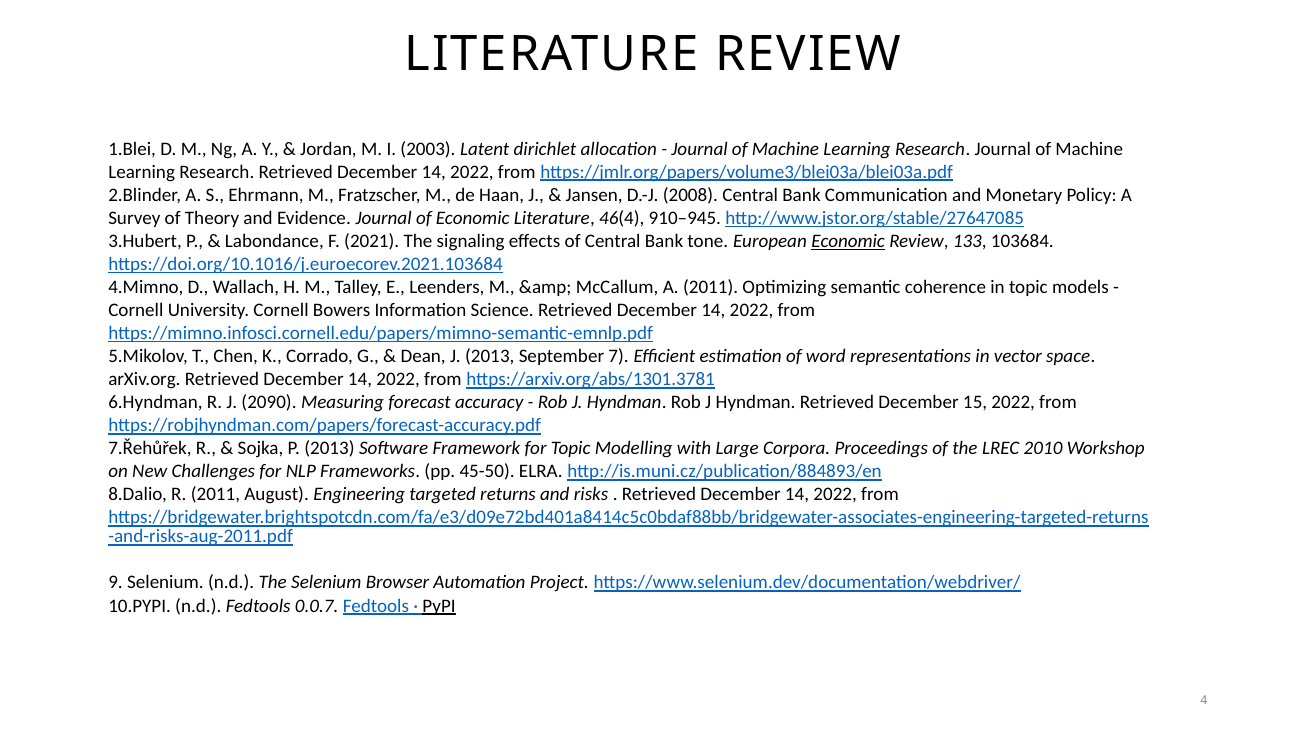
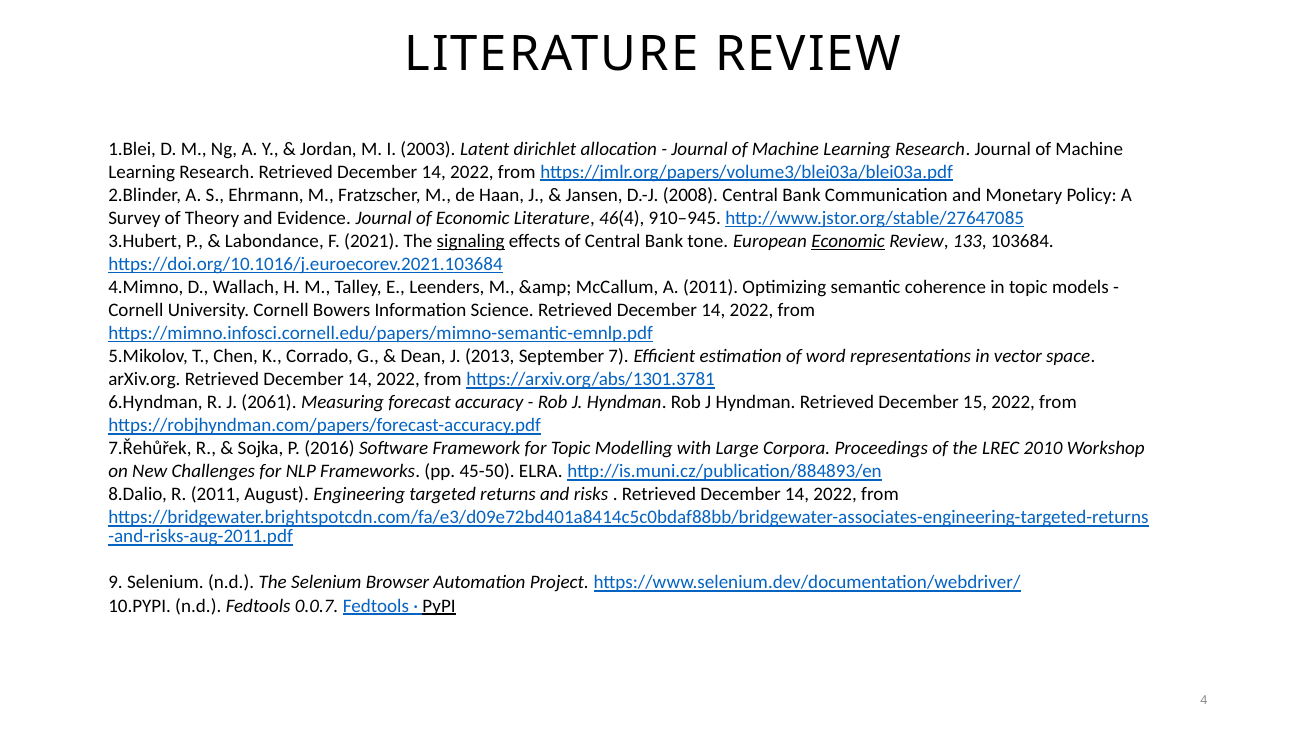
signaling underline: none -> present (471, 241)
2090: 2090 -> 2061 (269, 403)
P 2013: 2013 -> 2016 (329, 449)
